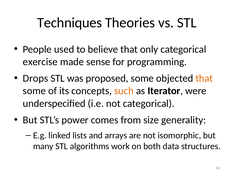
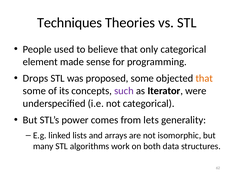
exercise: exercise -> element (40, 62)
such colour: orange -> purple (124, 91)
size: size -> lets (151, 120)
